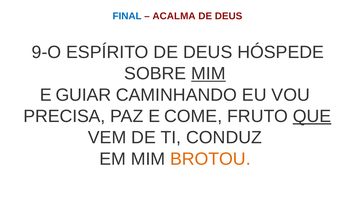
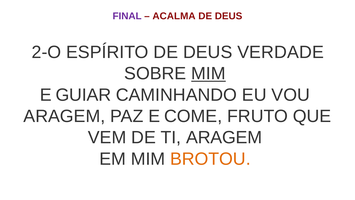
FINAL colour: blue -> purple (127, 16)
9-O: 9-O -> 2-O (46, 52)
HÓSPEDE: HÓSPEDE -> VERDADE (281, 52)
PRECISA: PRECISA -> ARAGEM (64, 116)
QUE underline: present -> none (312, 116)
TI CONDUZ: CONDUZ -> ARAGEM (224, 137)
